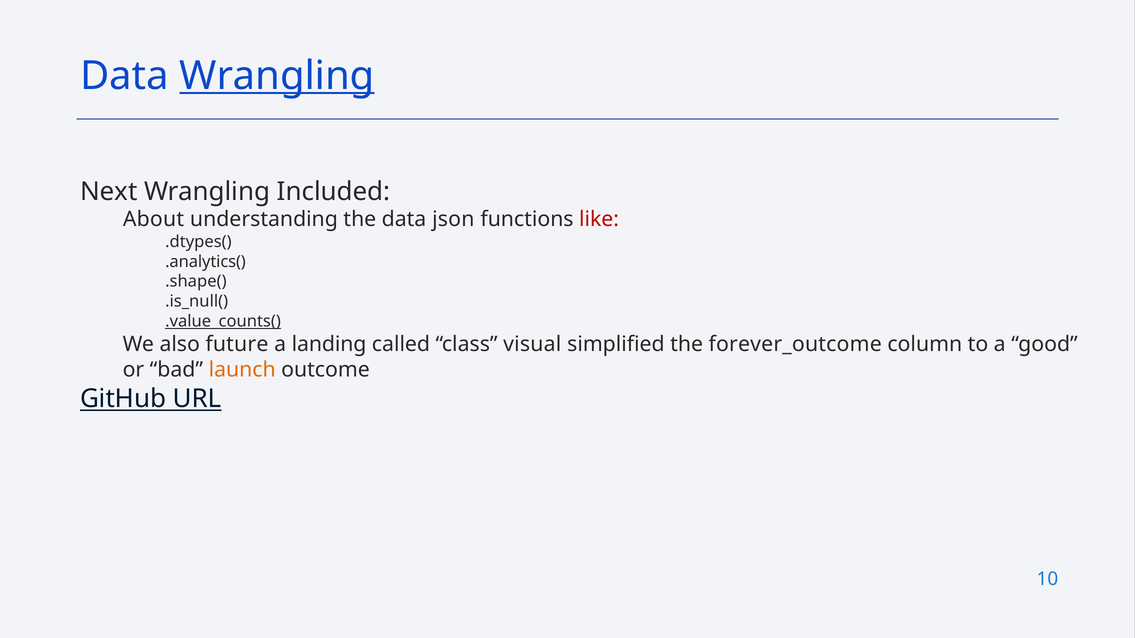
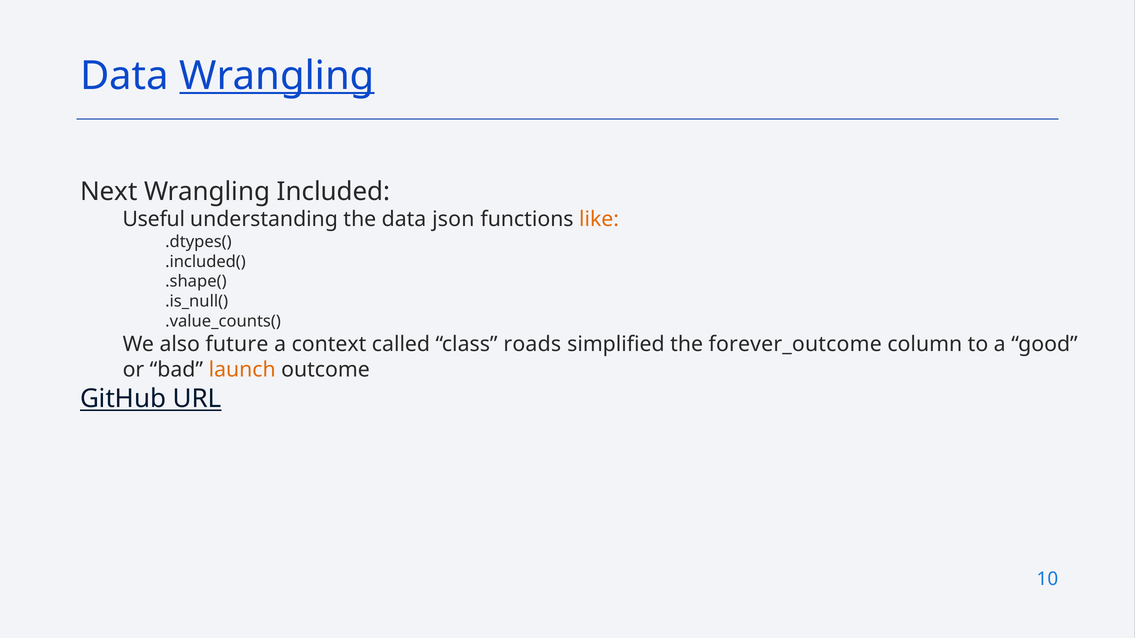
About: About -> Useful (154, 220)
like colour: red -> orange (599, 220)
.analytics(: .analytics( -> .included( (205, 262)
.value_counts( underline: present -> none (223, 321)
landing: landing -> context (329, 344)
visual: visual -> roads (532, 344)
